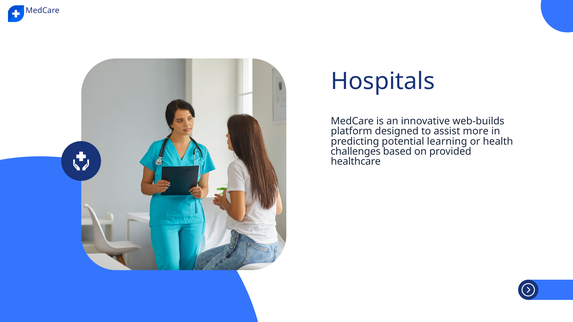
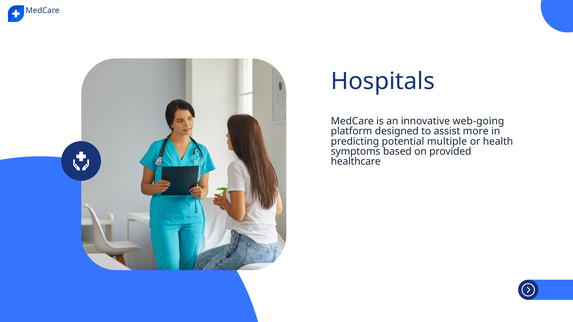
web-builds: web-builds -> web-going (478, 121)
learning: learning -> multiple (447, 142)
challenges: challenges -> symptoms (356, 152)
